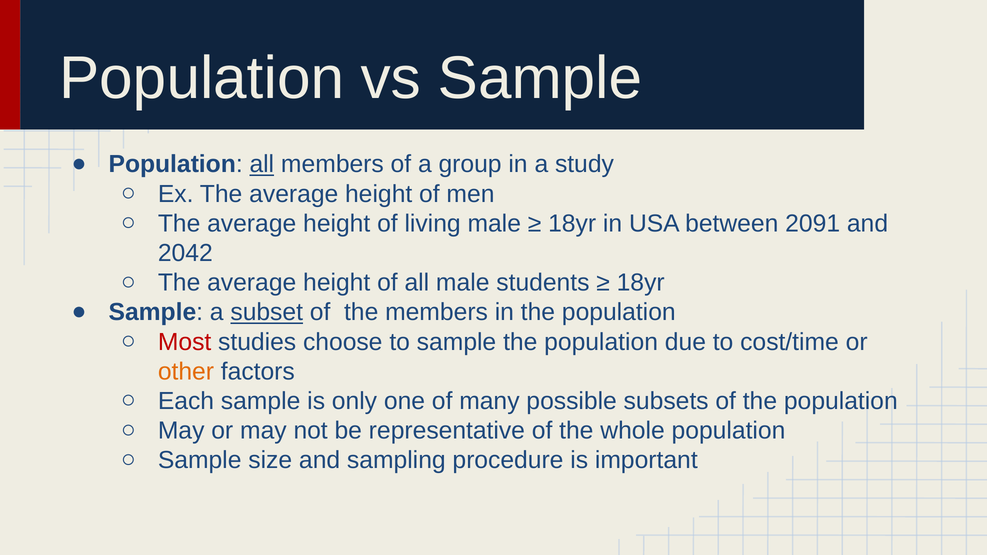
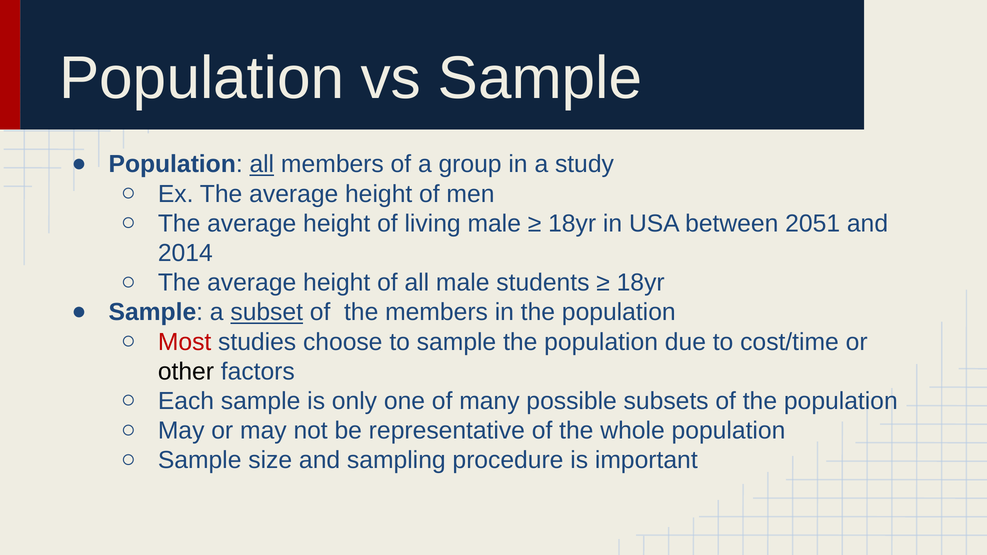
2091: 2091 -> 2051 (813, 224)
2042: 2042 -> 2014 (185, 253)
other colour: orange -> black (186, 372)
